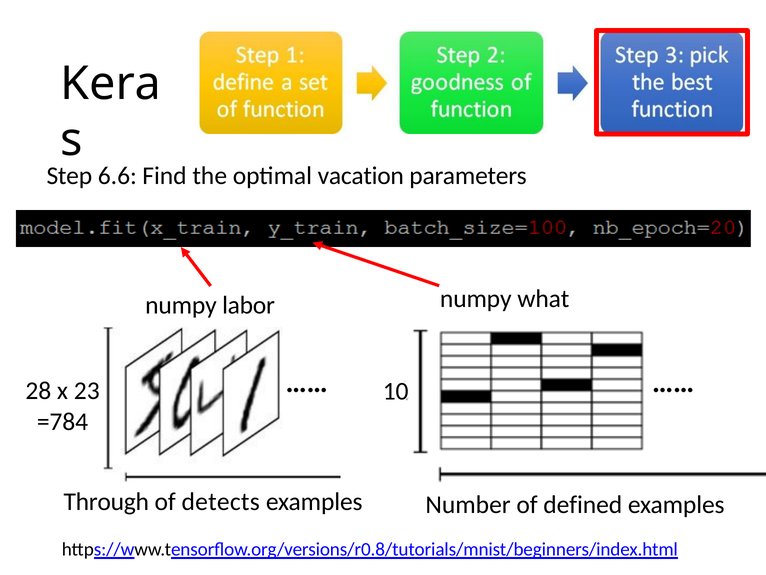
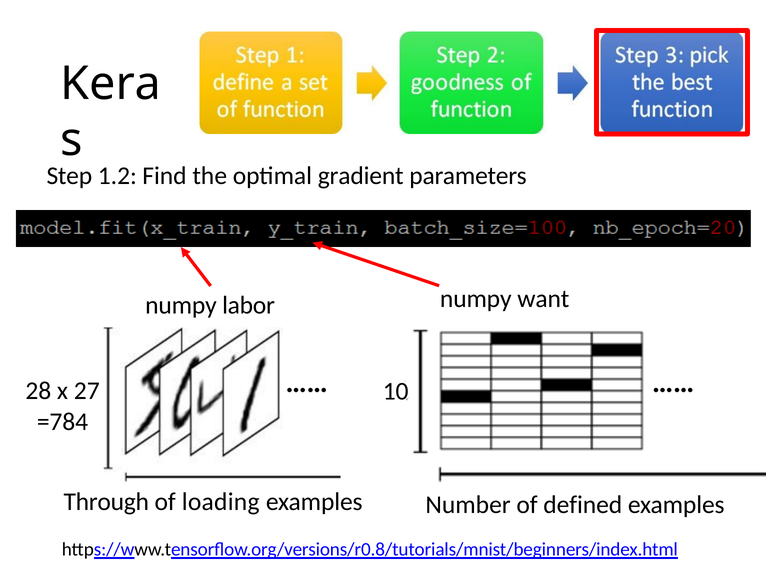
6.6: 6.6 -> 1.2 (117, 176)
vacation: vacation -> gradient (361, 176)
what: what -> want (543, 299)
23: 23 -> 27 (87, 391)
detects: detects -> loading (221, 501)
